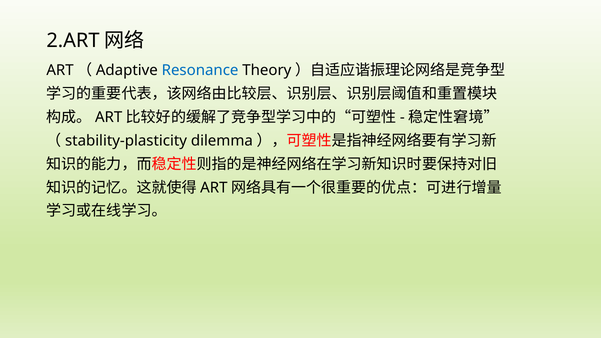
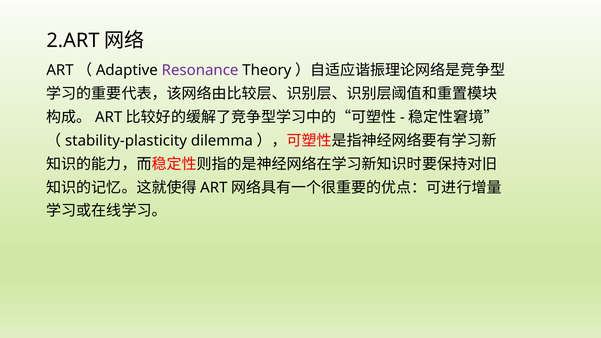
Resonance colour: blue -> purple (200, 70)
